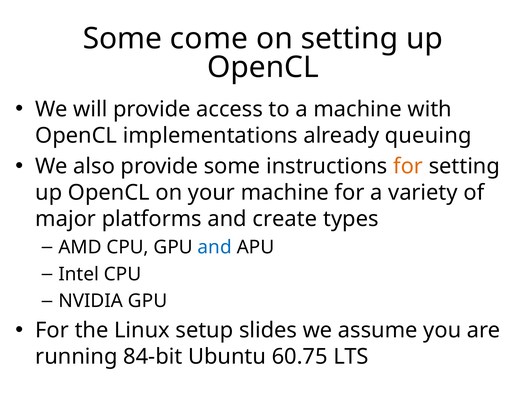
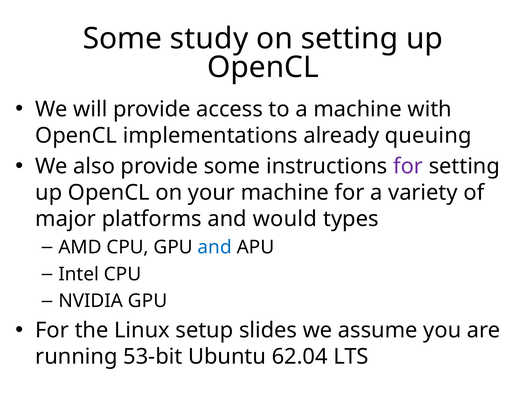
come: come -> study (209, 39)
for colour: orange -> purple (408, 167)
create: create -> would (285, 219)
84-bit: 84-bit -> 53-bit (153, 357)
60.75: 60.75 -> 62.04 (300, 357)
